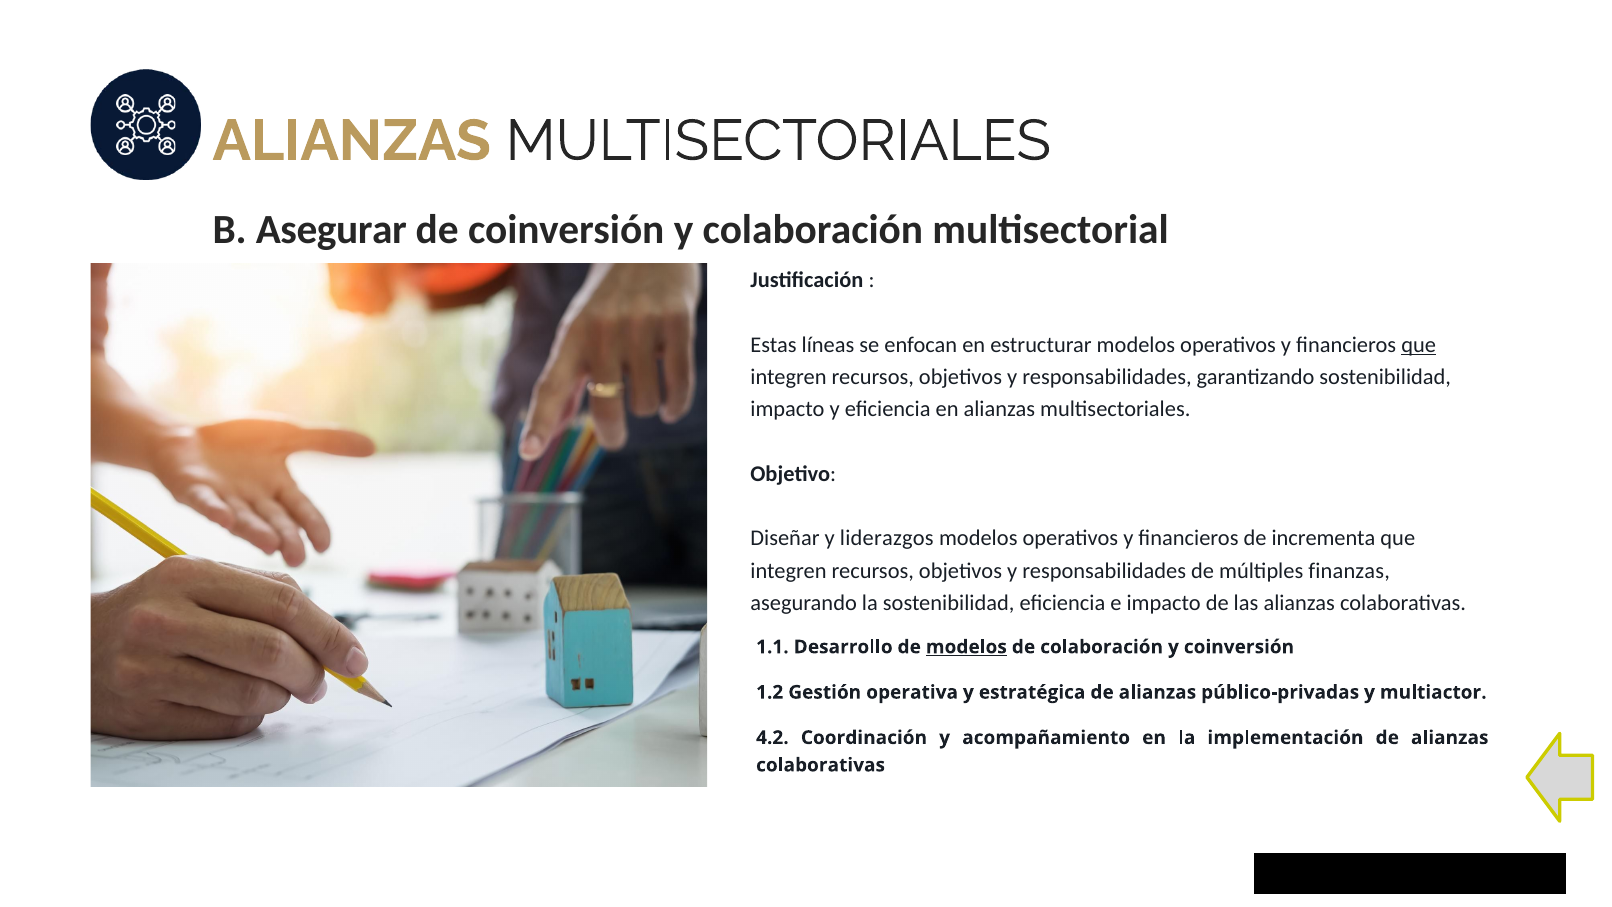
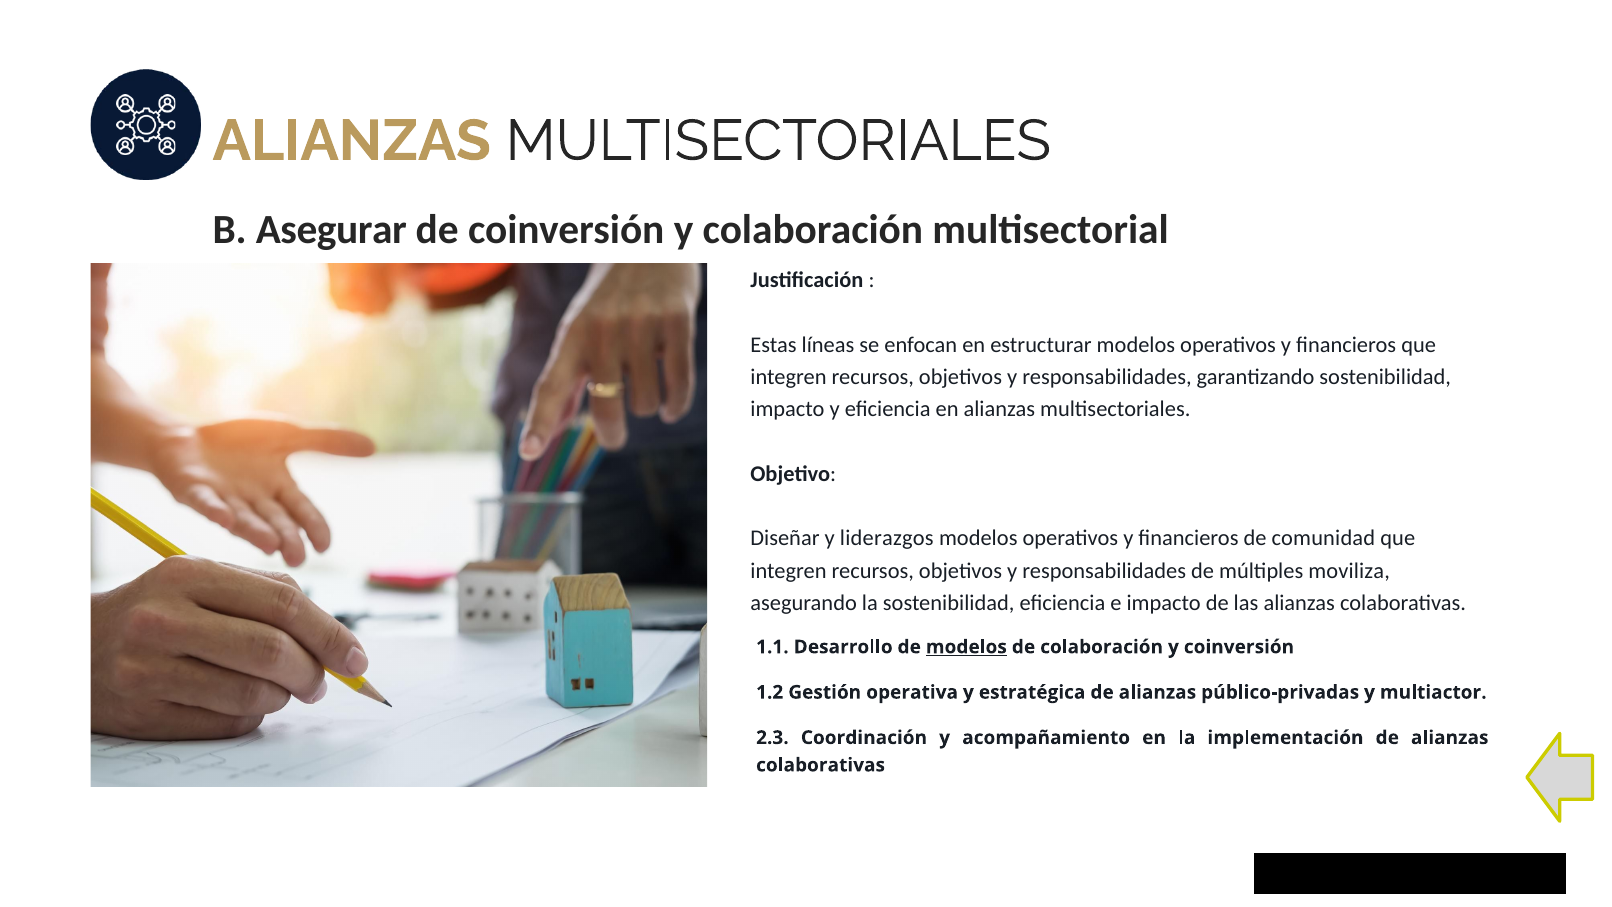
que underline: present -> none (1419, 345)
incrementa: incrementa -> comunidad (1323, 538)
finanzas: finanzas -> moviliza (1349, 571)
4.2: 4.2 -> 2.3 (772, 737)
